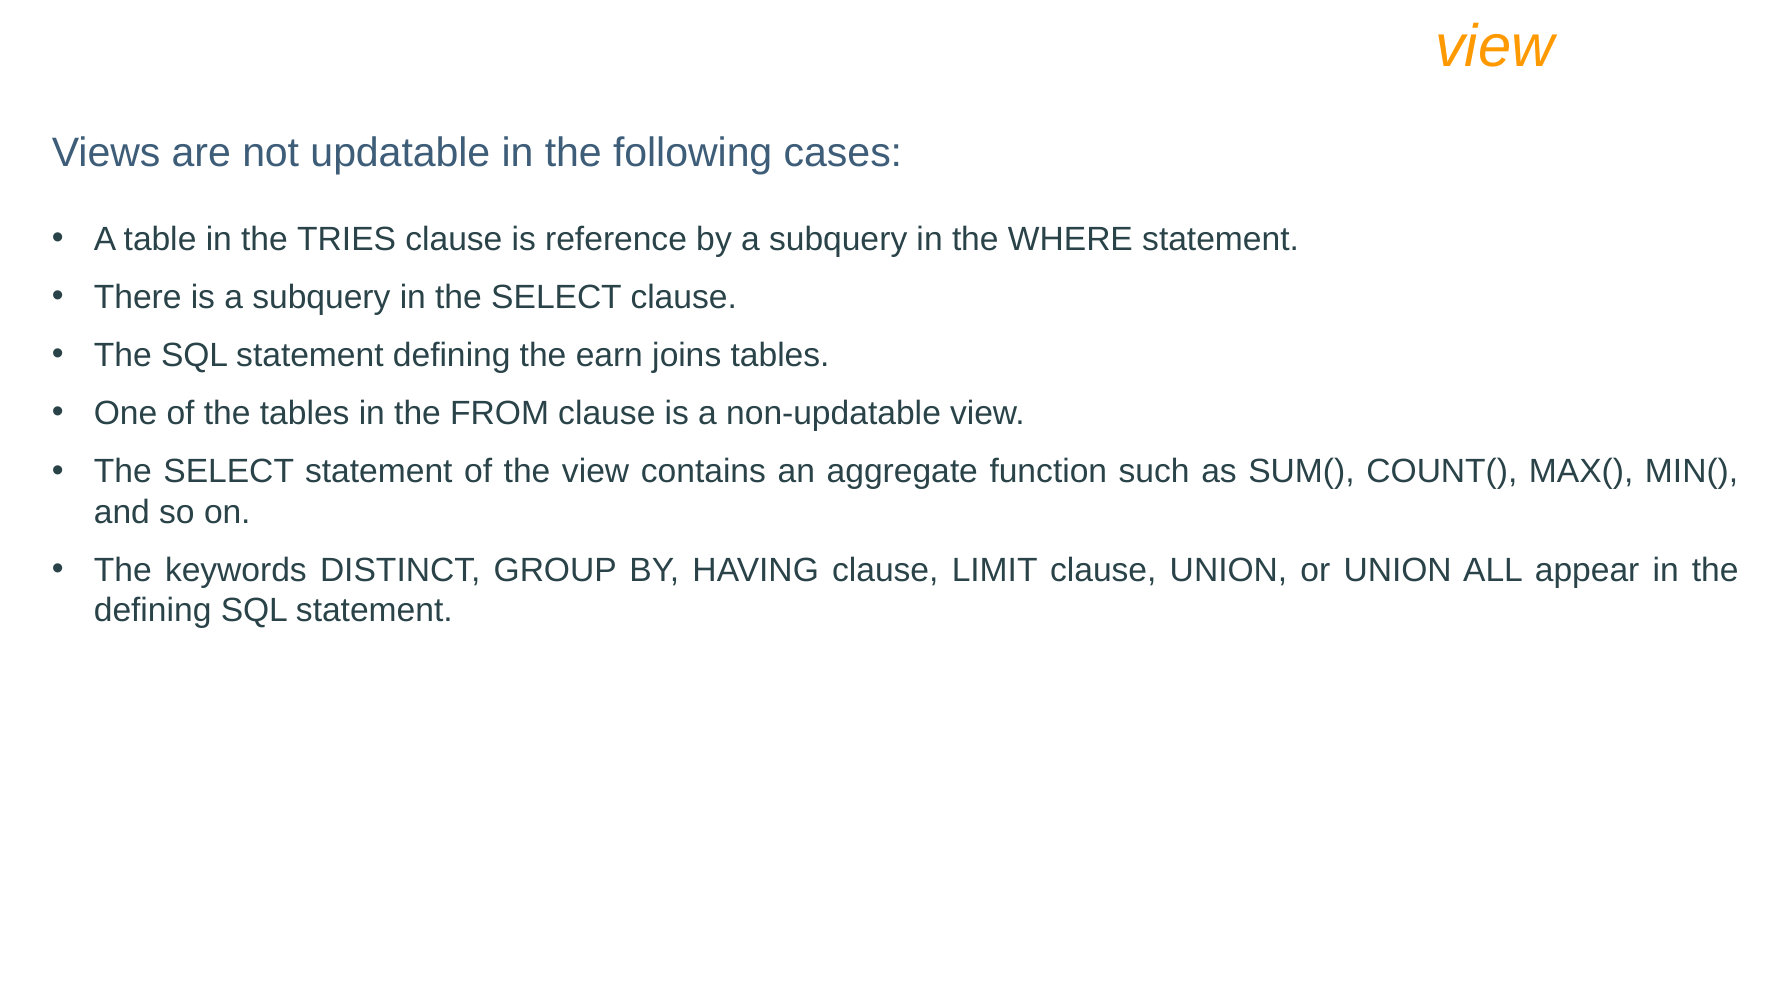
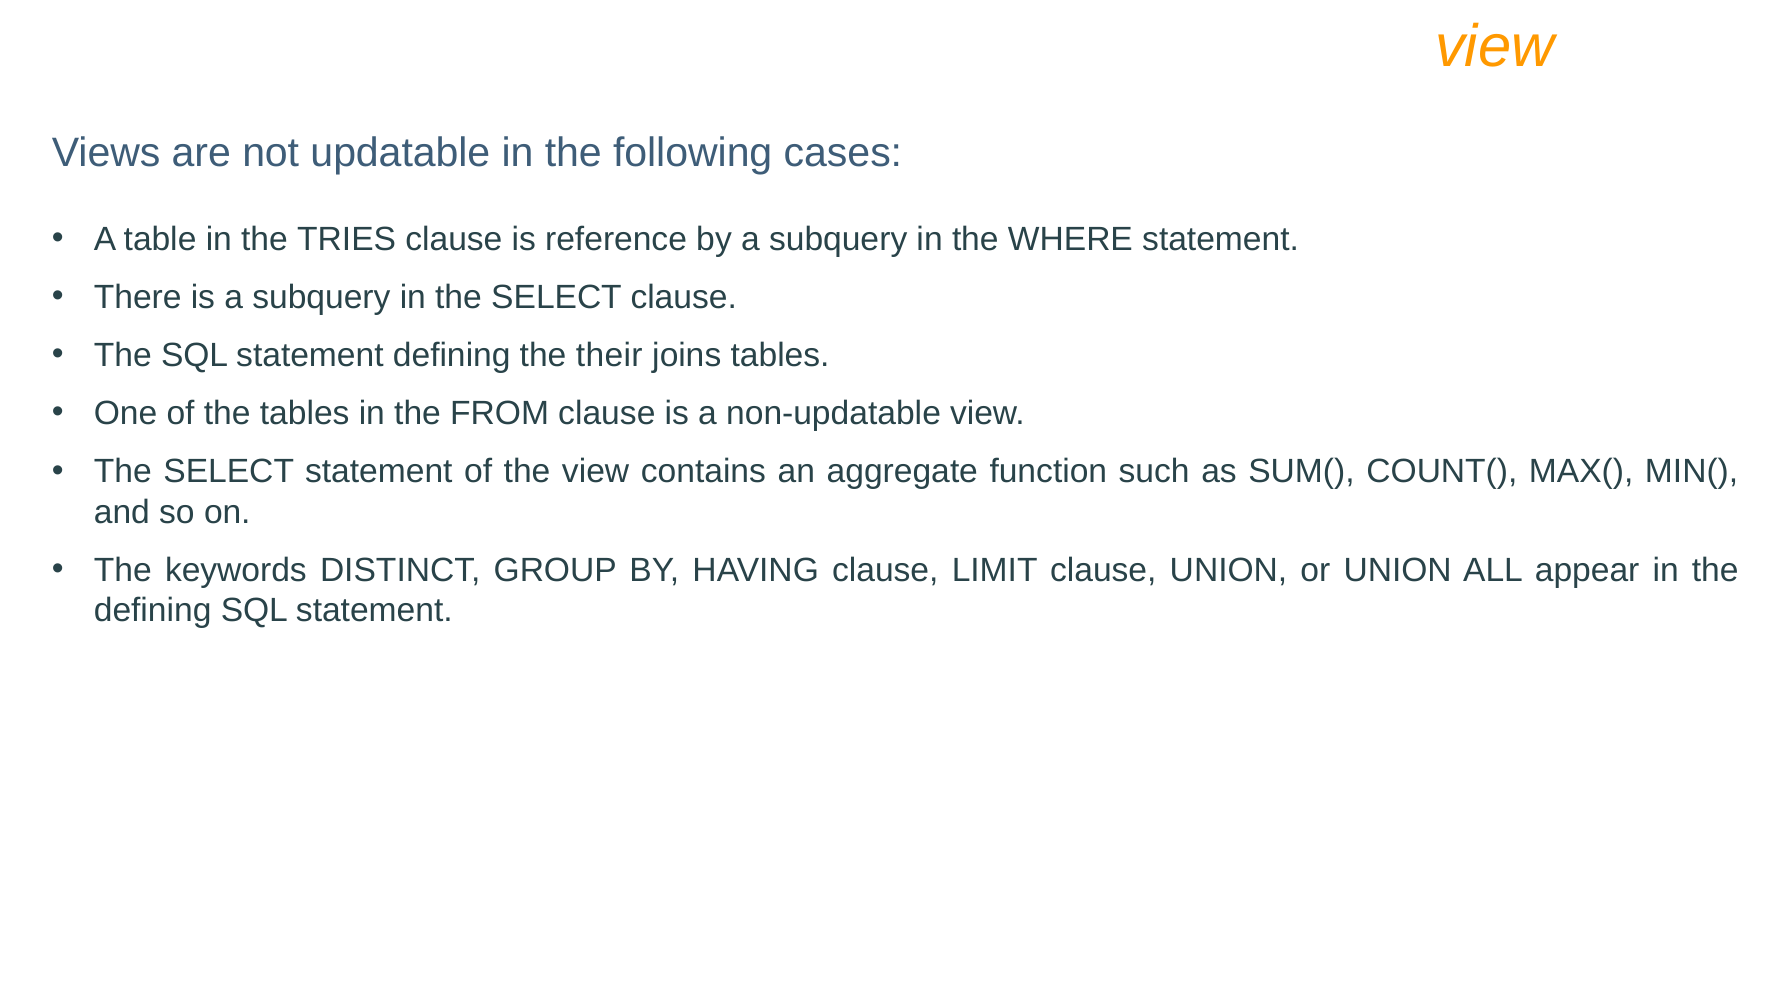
earn: earn -> their (609, 355)
